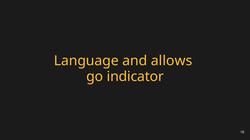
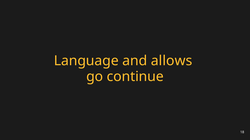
indicator: indicator -> continue (135, 77)
